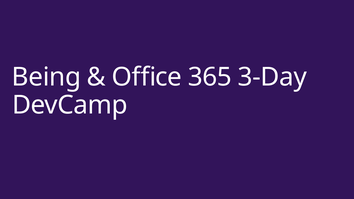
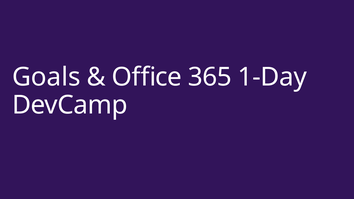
Being: Being -> Goals (46, 77)
3-Day: 3-Day -> 1-Day (272, 77)
